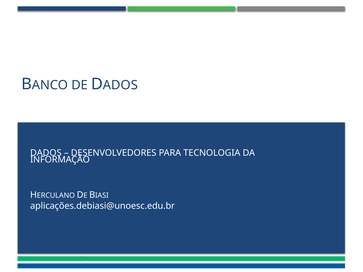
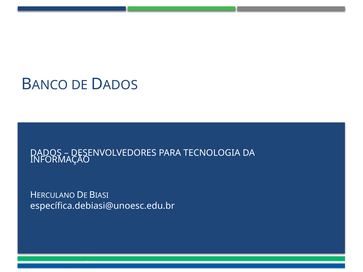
aplicações.debiasi@unoesc.edu.br: aplicações.debiasi@unoesc.edu.br -> específica.debiasi@unoesc.edu.br (102, 206)
